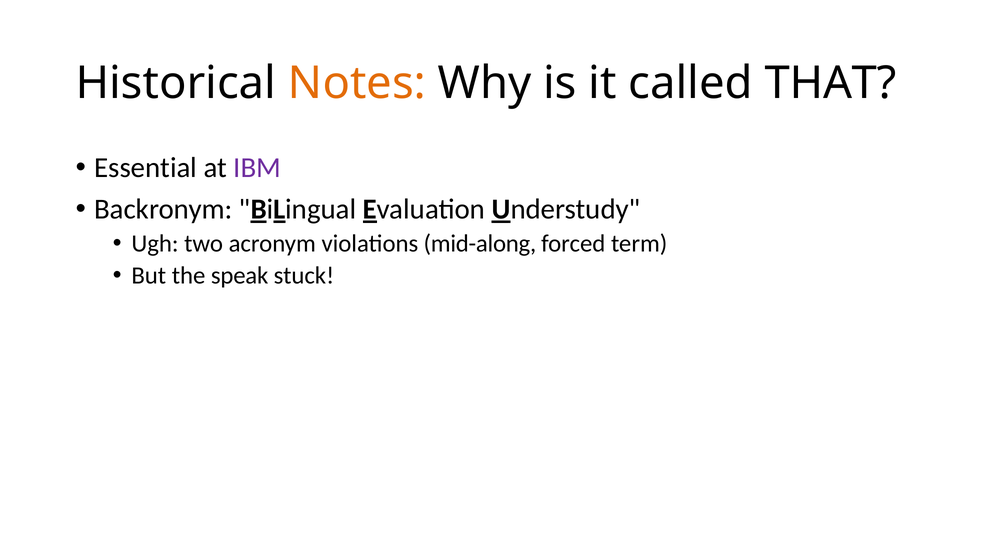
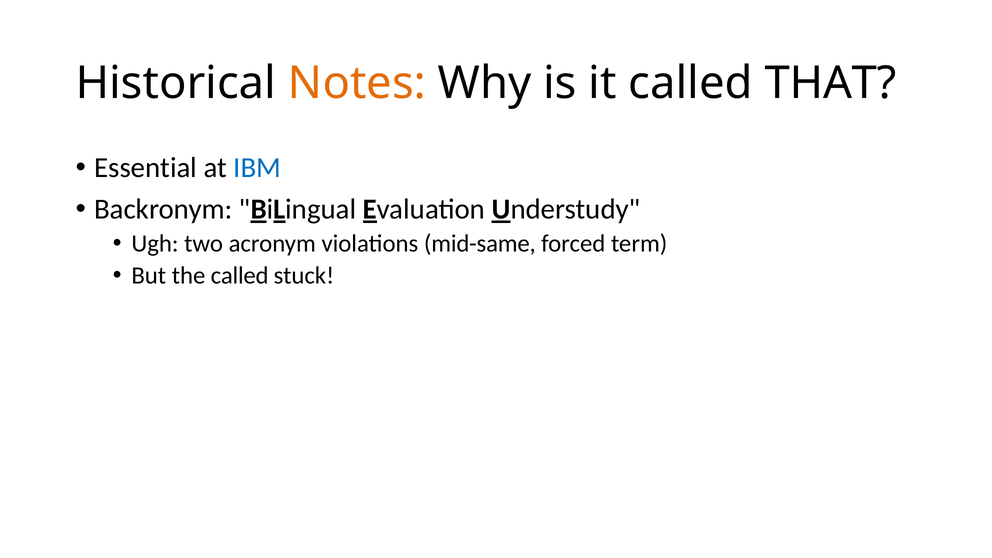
IBM colour: purple -> blue (257, 168)
mid-along: mid-along -> mid-same (480, 244)
the speak: speak -> called (240, 275)
